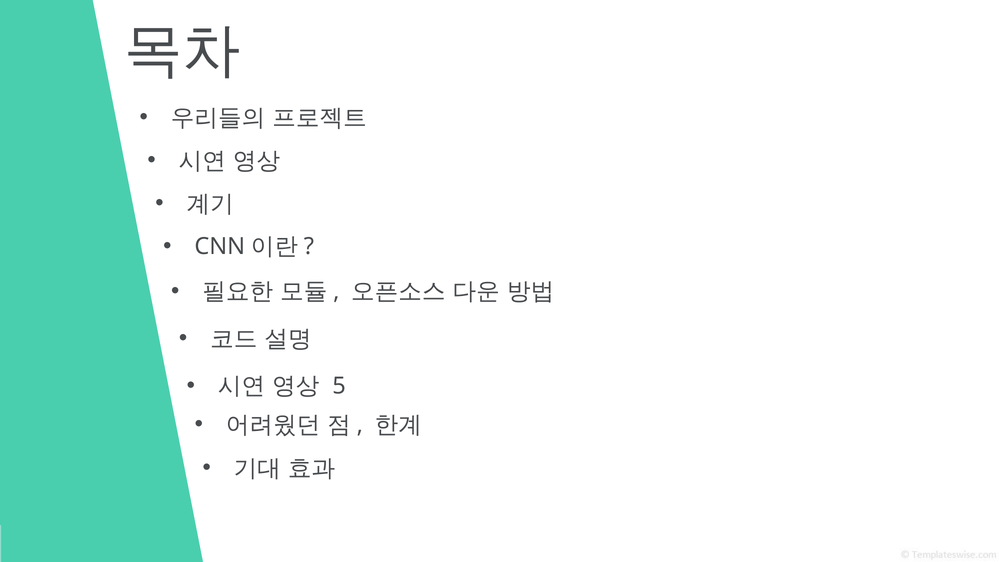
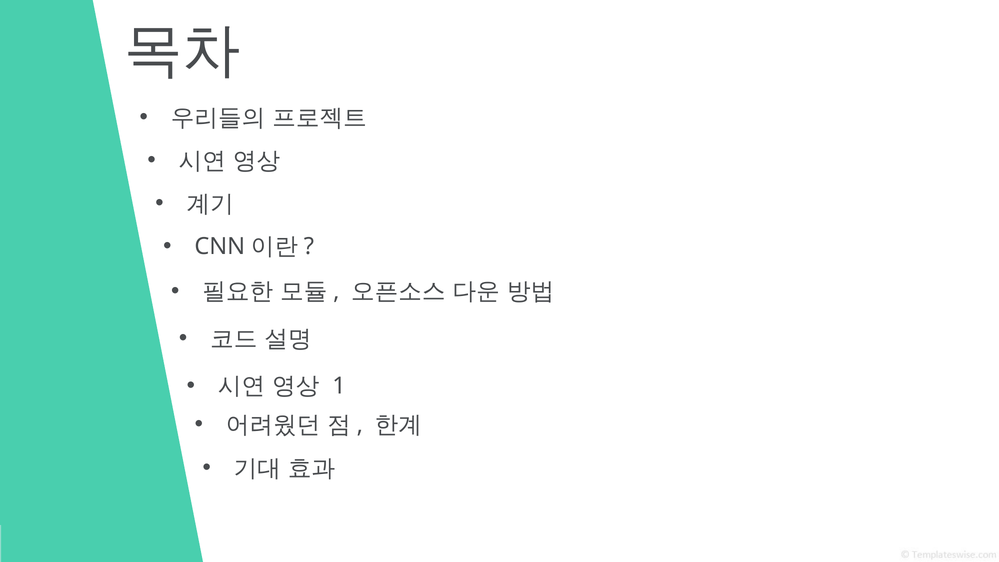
5: 5 -> 1 (339, 386)
